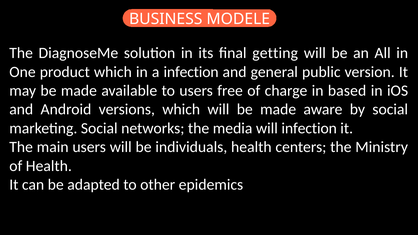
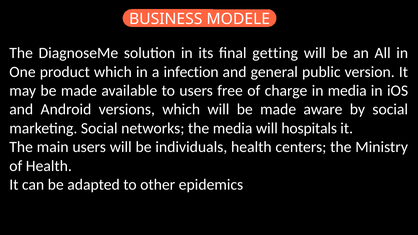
in based: based -> media (347, 91)
will infection: infection -> hospitals (309, 128)
